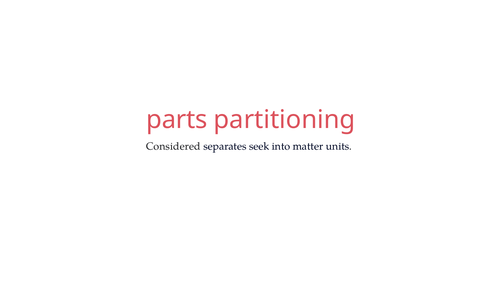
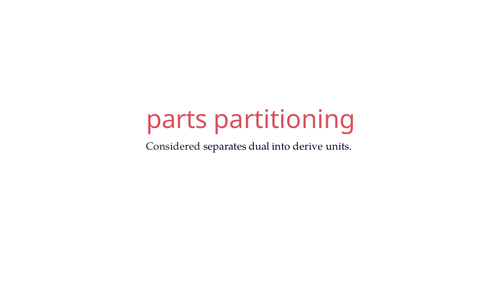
seek: seek -> dual (259, 146)
matter: matter -> derive (308, 146)
